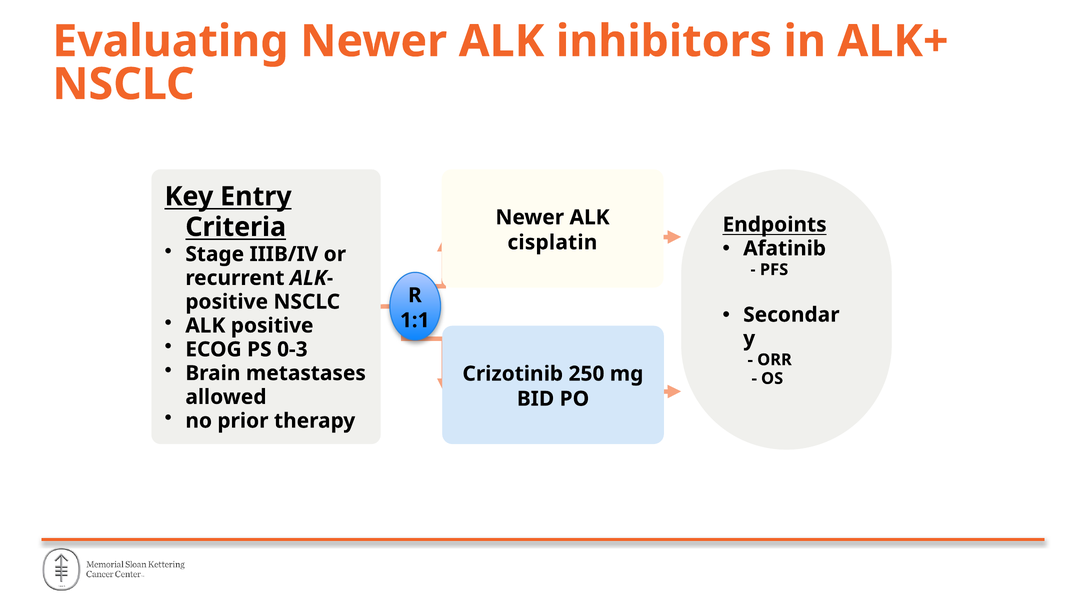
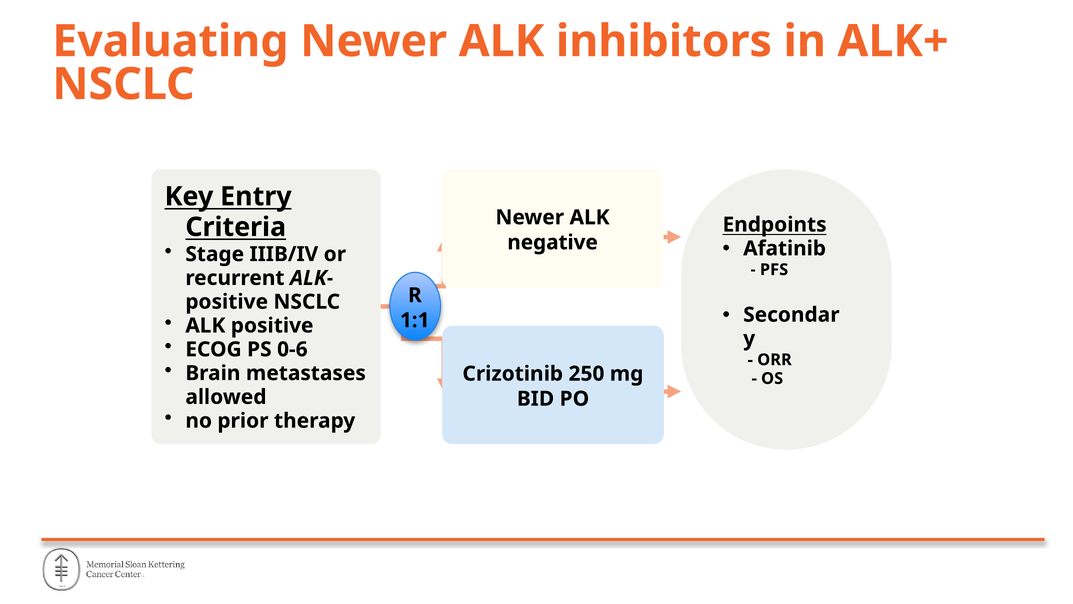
cisplatin: cisplatin -> negative (553, 242)
0-3: 0-3 -> 0-6 (292, 349)
